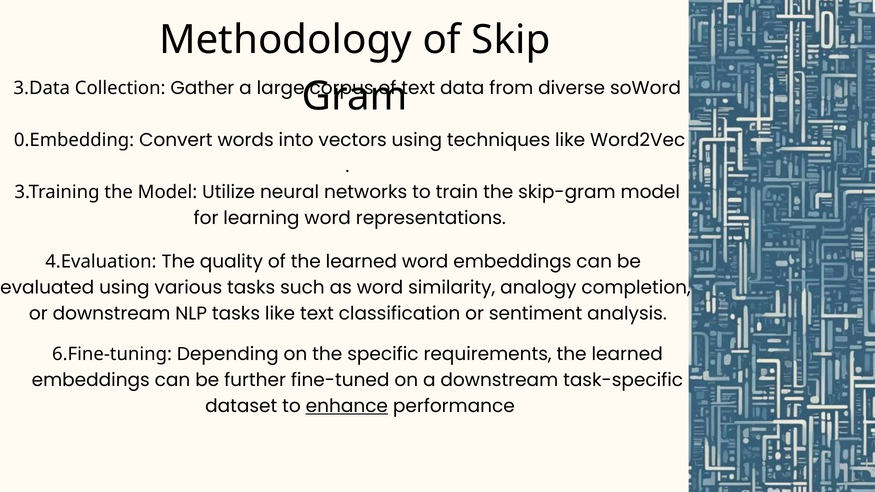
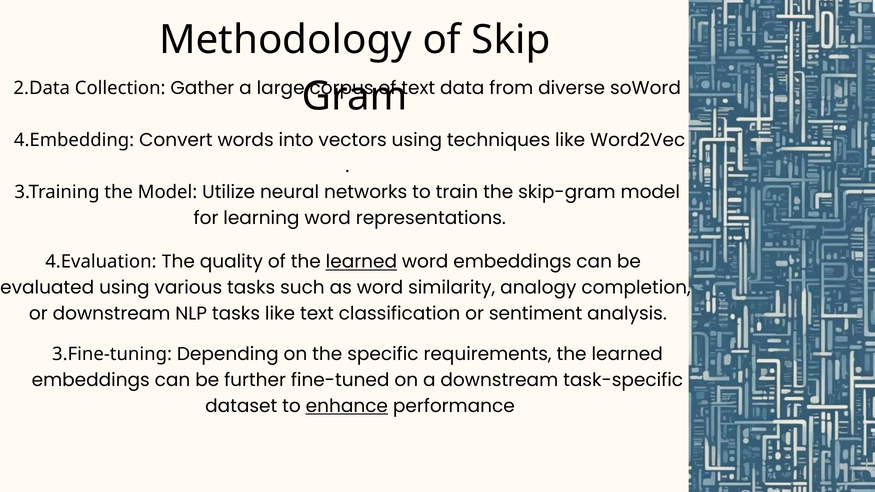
3.Data: 3.Data -> 2.Data (42, 88)
0.Embedding: 0.Embedding -> 4.Embedding (74, 140)
learned underline: none -> present (361, 262)
6.Fine-tuning: 6.Fine-tuning -> 3.Fine-tuning (112, 354)
